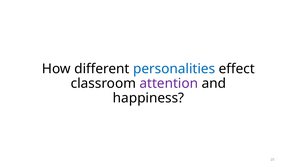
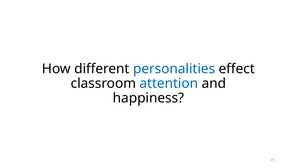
attention colour: purple -> blue (169, 83)
